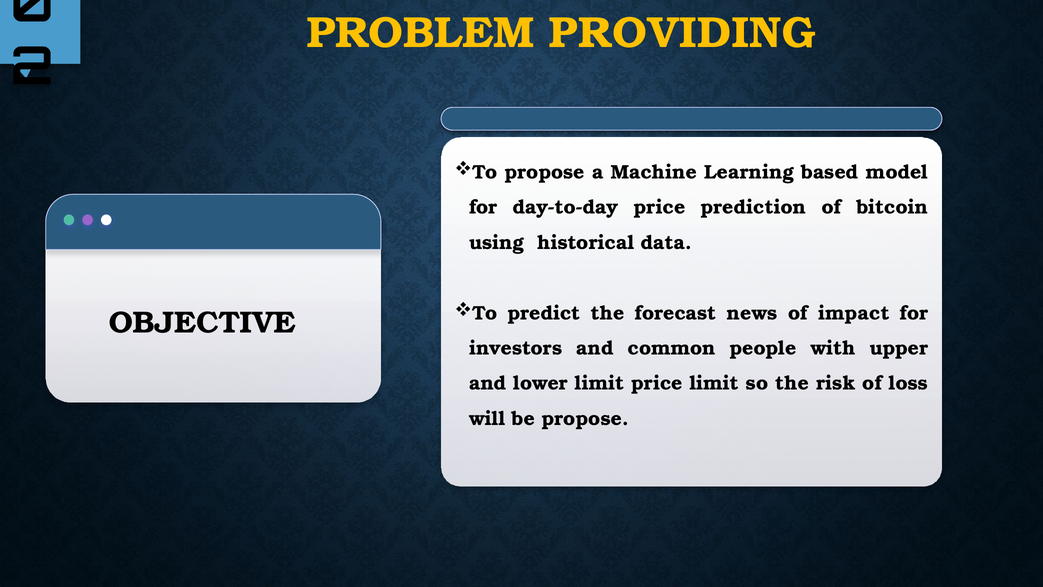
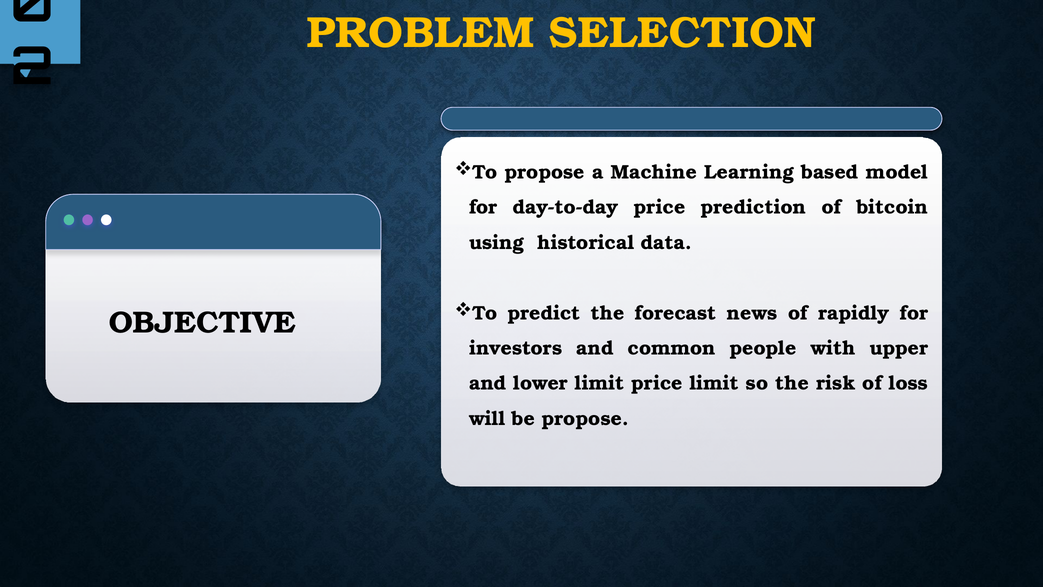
PROVIDING: PROVIDING -> SELECTION (683, 33)
impact: impact -> rapidly (854, 313)
